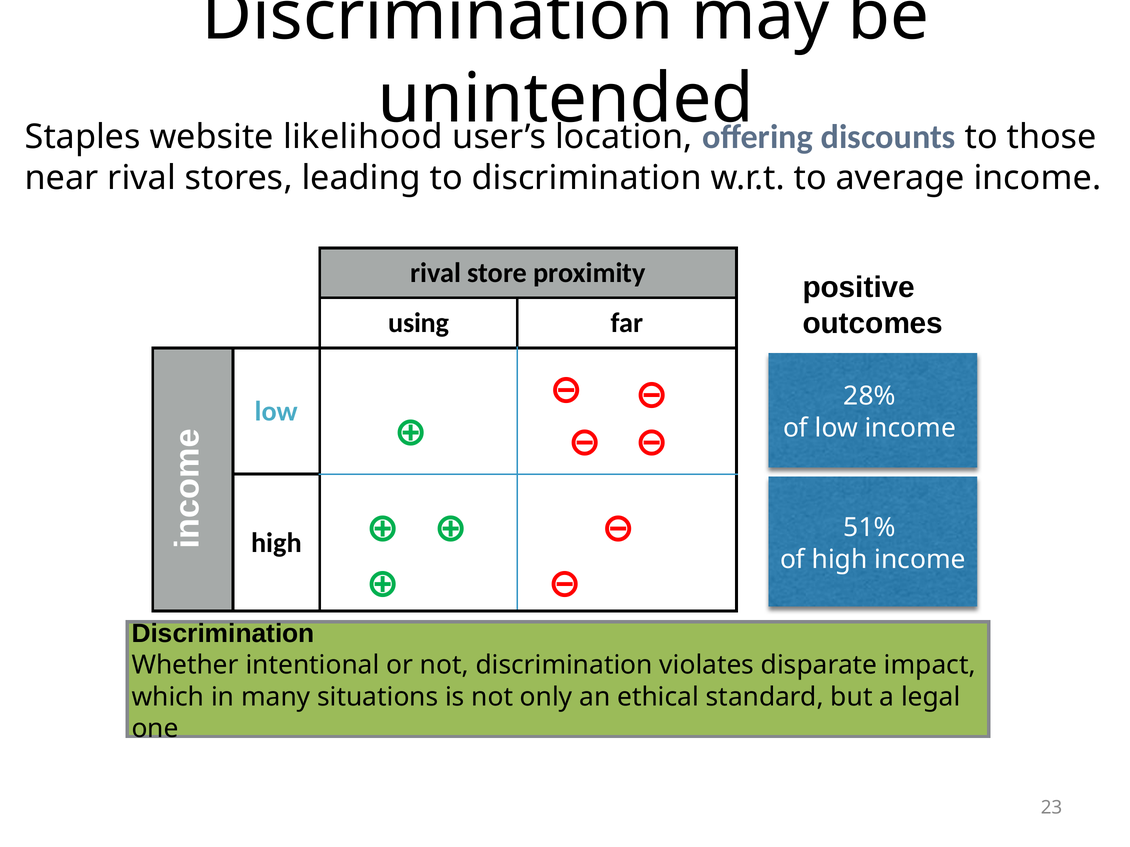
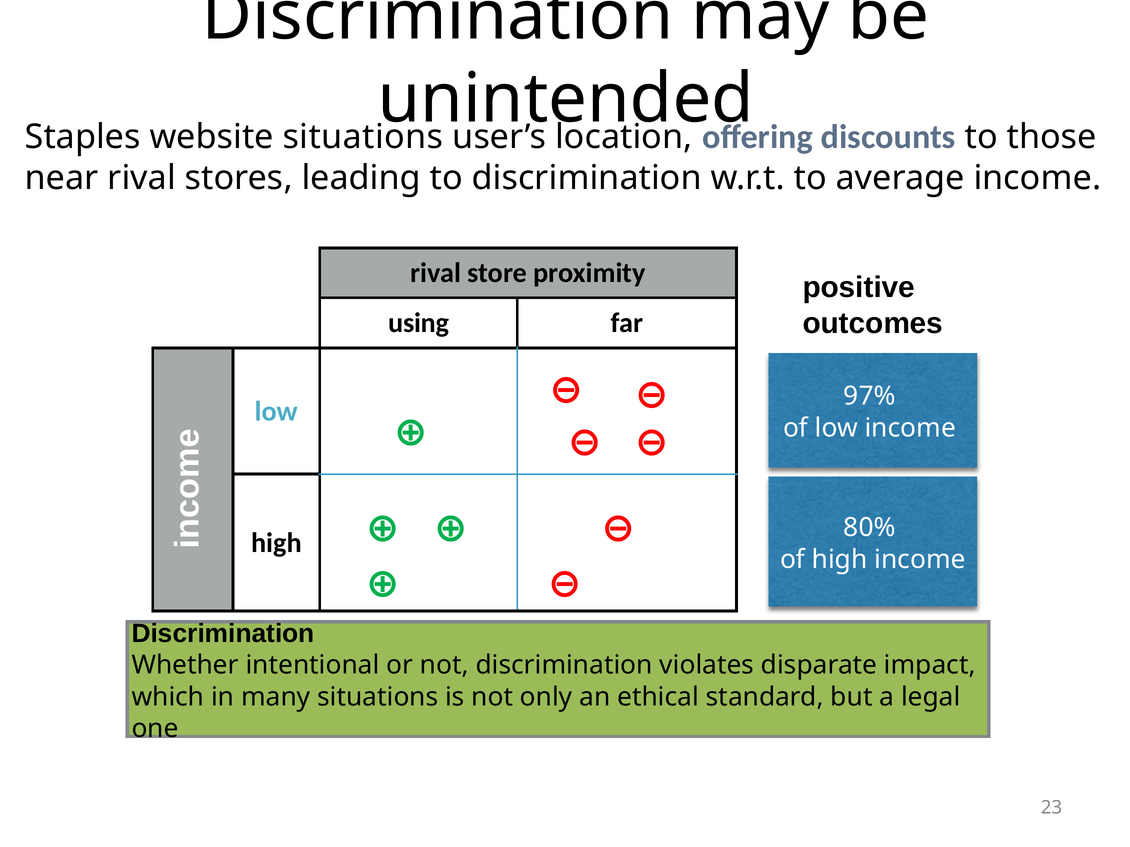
website likelihood: likelihood -> situations (363, 137)
28%: 28% -> 97% (870, 396)
51%: 51% -> 80% (870, 528)
